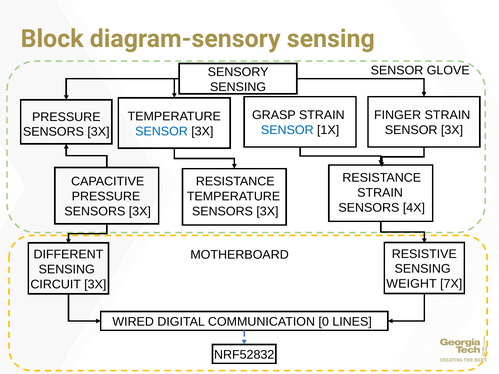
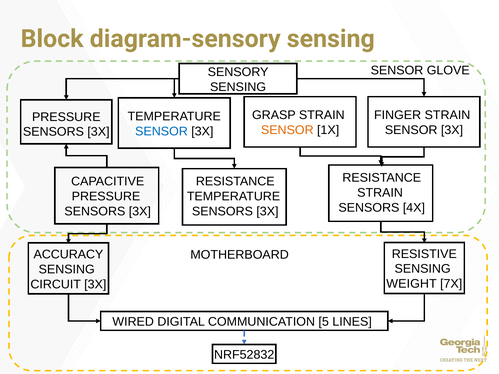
SENSOR colour: blue -> orange (287, 130)
DIFFERENT: DIFFERENT -> ACCURACY (68, 255)
0: 0 -> 5 (324, 322)
